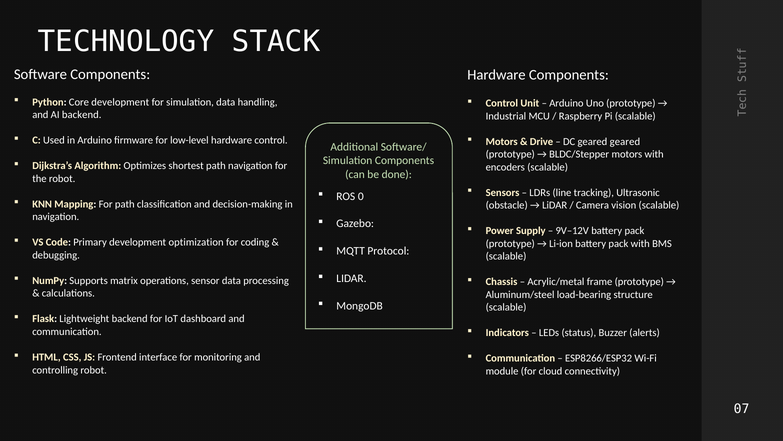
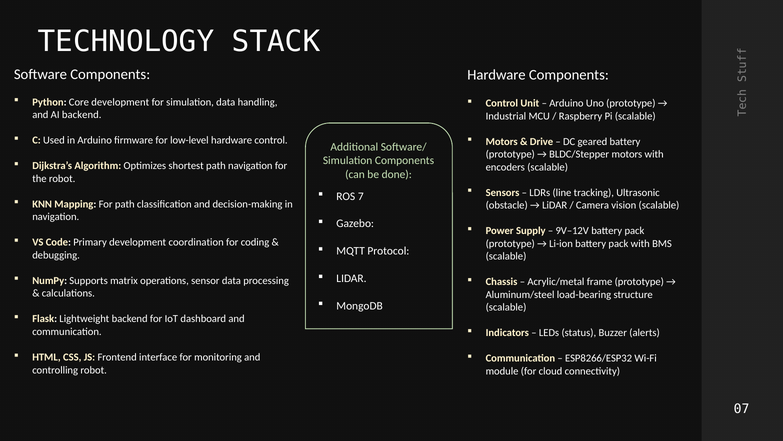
geared geared: geared -> battery (625, 141)
0: 0 -> 7 (361, 196)
optimization: optimization -> coordination (196, 242)
